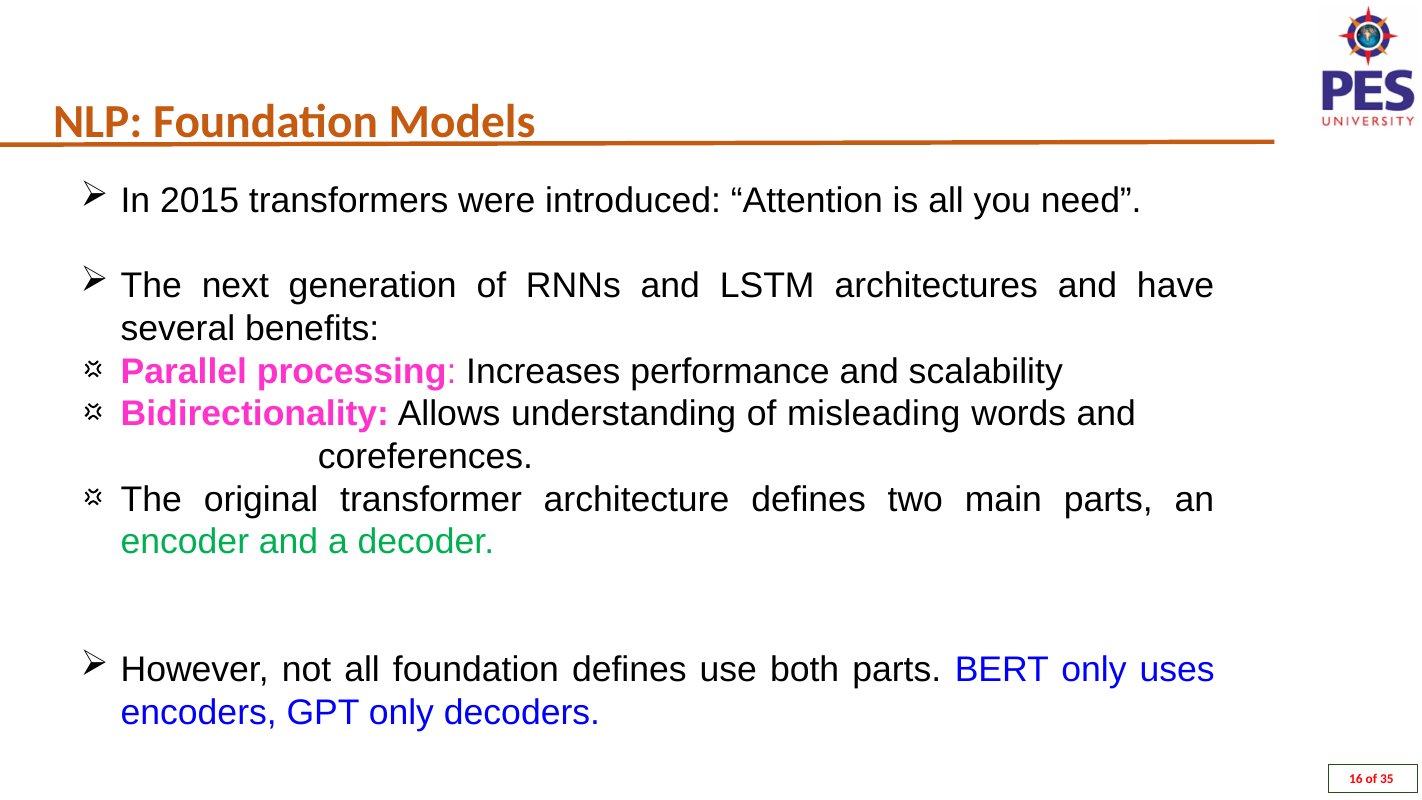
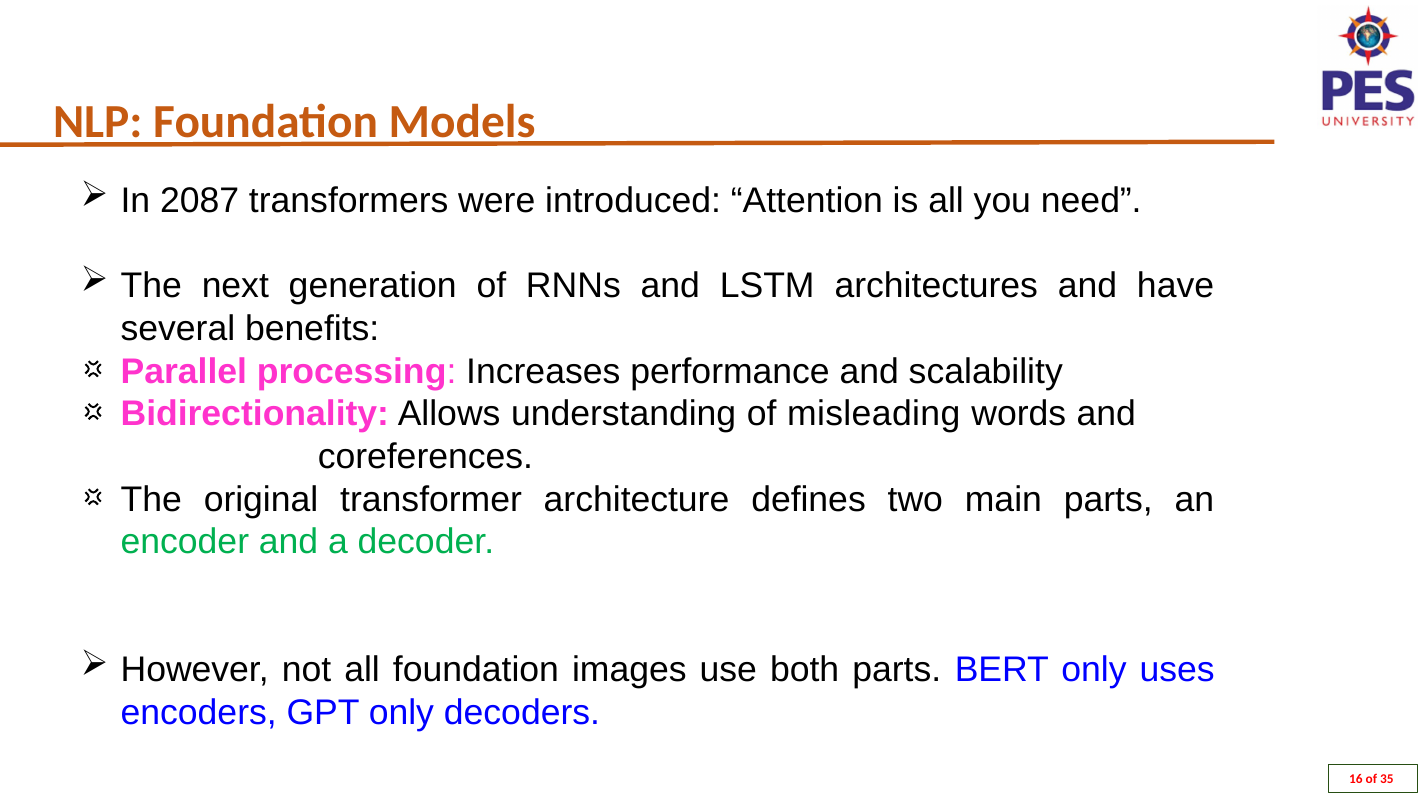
2015: 2015 -> 2087 (200, 201)
foundation defines: defines -> images (629, 670)
